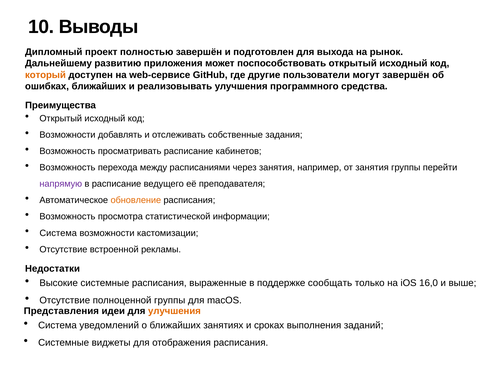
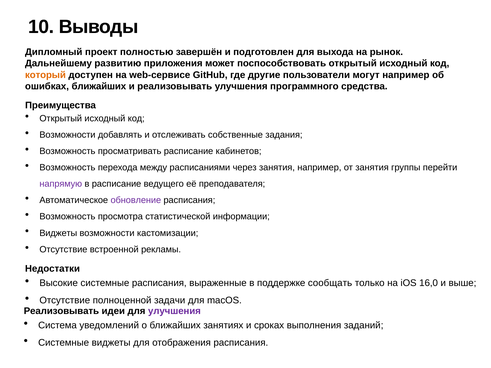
могут завершён: завершён -> например (406, 75)
обновление colour: orange -> purple (136, 200)
Система: Система -> Виджеты (58, 233)
полноценной группы: группы -> задачи (170, 301)
Представления: Представления -> Реализовывать (61, 311)
улучшения colour: orange -> purple (174, 311)
